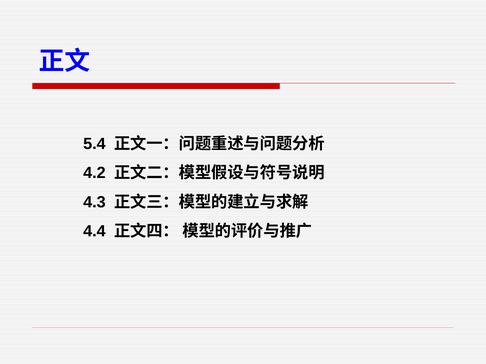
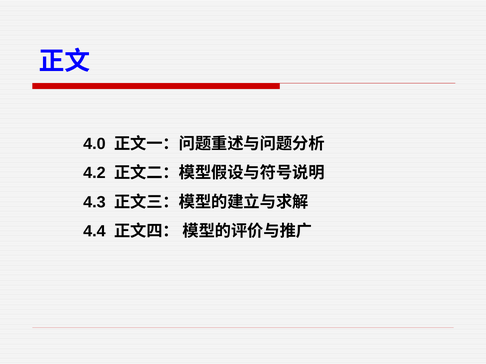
5.4: 5.4 -> 4.0 (94, 144)
